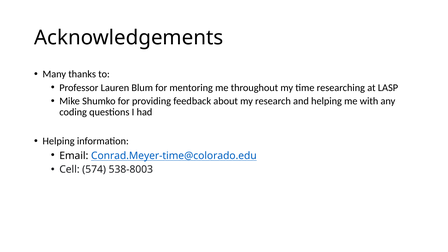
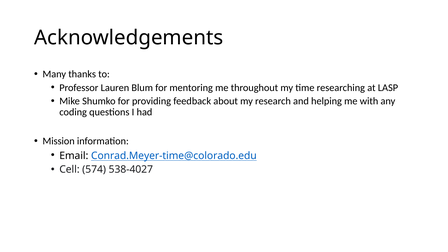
Helping: Helping -> Mission (59, 141)
538-8003: 538-8003 -> 538-4027 (131, 170)
